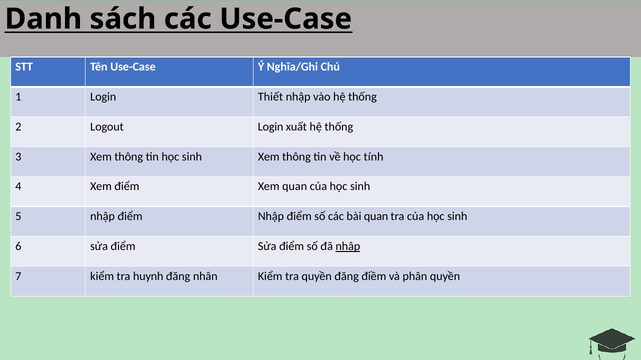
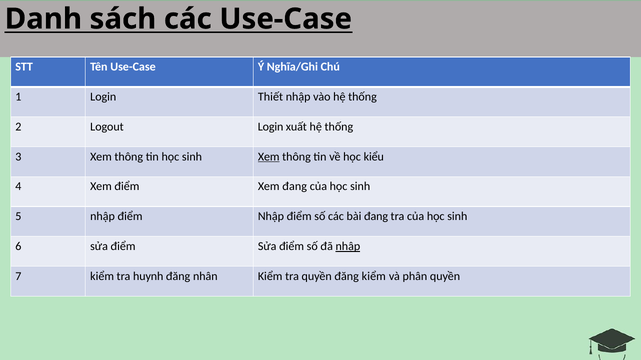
Xem underline: none -> present (269, 157)
tính: tính -> kiểu (374, 157)
Xem quan: quan -> đang (295, 187)
bài quan: quan -> đang (376, 217)
đăng điềm: điềm -> kiểm (374, 277)
